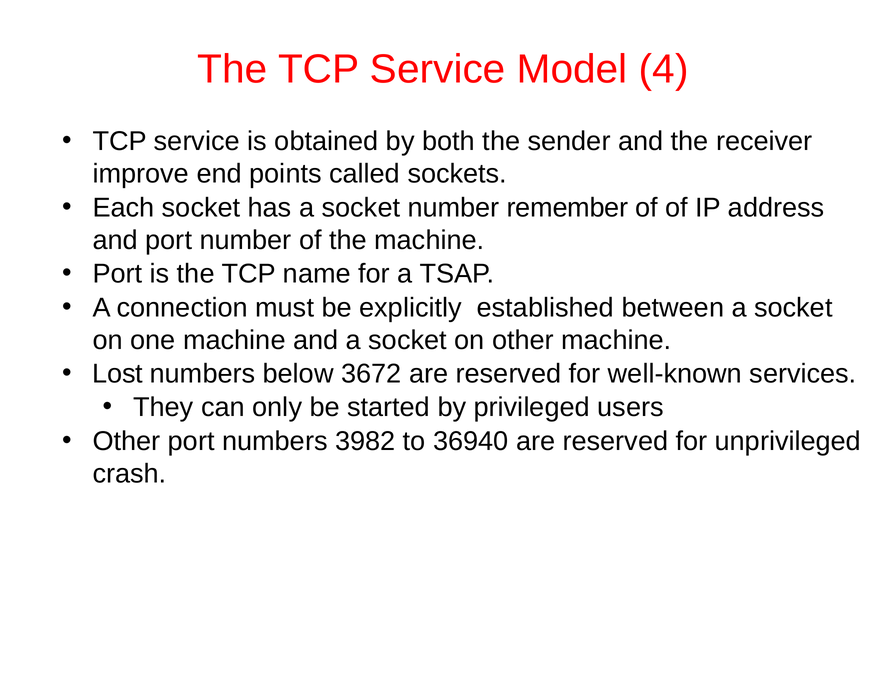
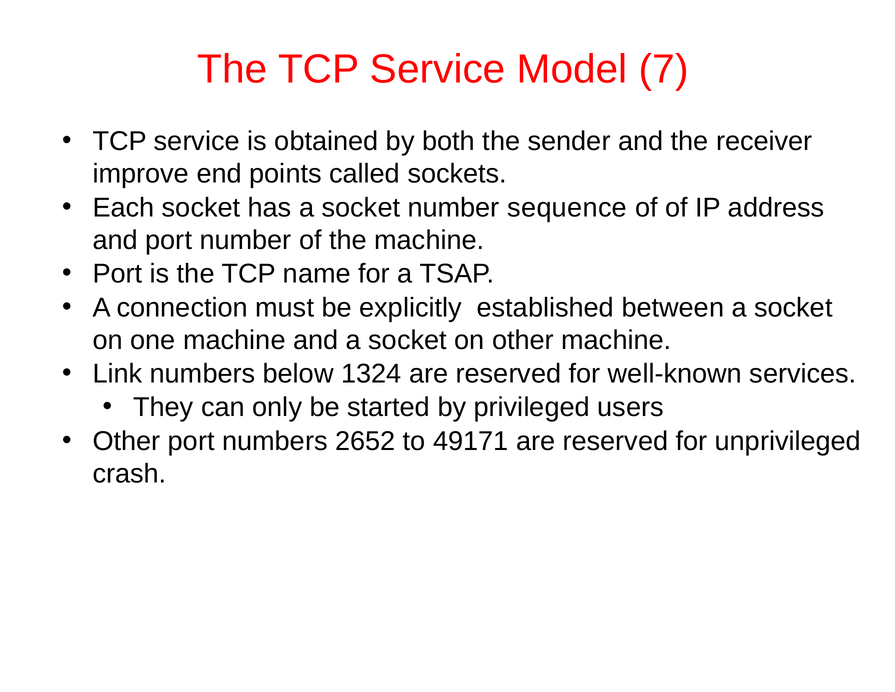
4: 4 -> 7 (664, 69)
remember: remember -> sequence (567, 208)
Lost: Lost -> Link (117, 374)
3672: 3672 -> 1324 (371, 374)
3982: 3982 -> 2652 (365, 441)
36940: 36940 -> 49171 (471, 441)
